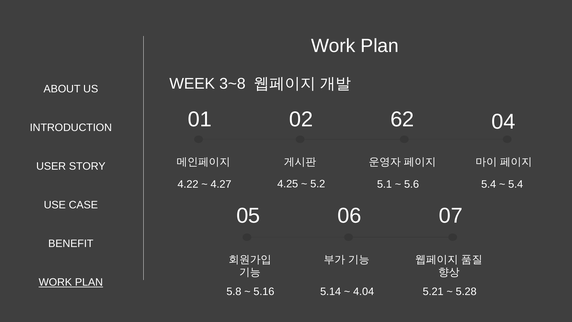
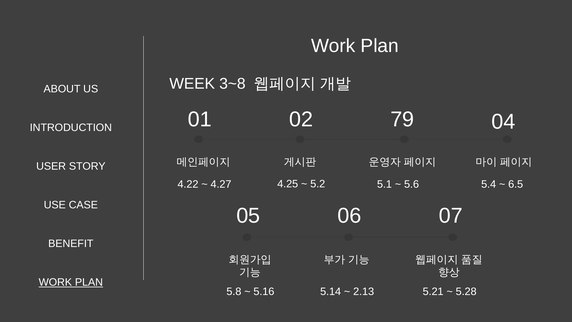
62: 62 -> 79 (402, 119)
5.4: 5.4 -> 6.5 (516, 184)
4.04: 4.04 -> 2.13 (364, 291)
